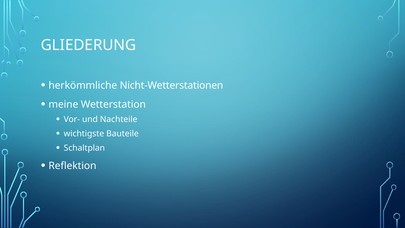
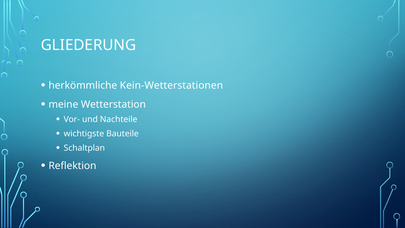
Nicht-Wetterstationen: Nicht-Wetterstationen -> Kein-Wetterstationen (171, 85)
